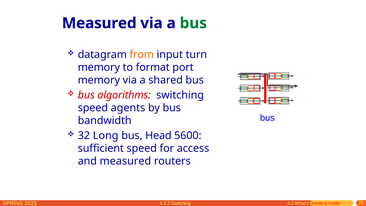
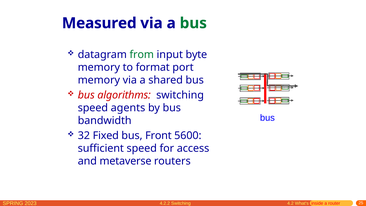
from colour: orange -> green (142, 54)
turn: turn -> byte (196, 54)
Long: Long -> Fixed (106, 135)
Head: Head -> Front (158, 135)
and measured: measured -> metaverse (126, 161)
